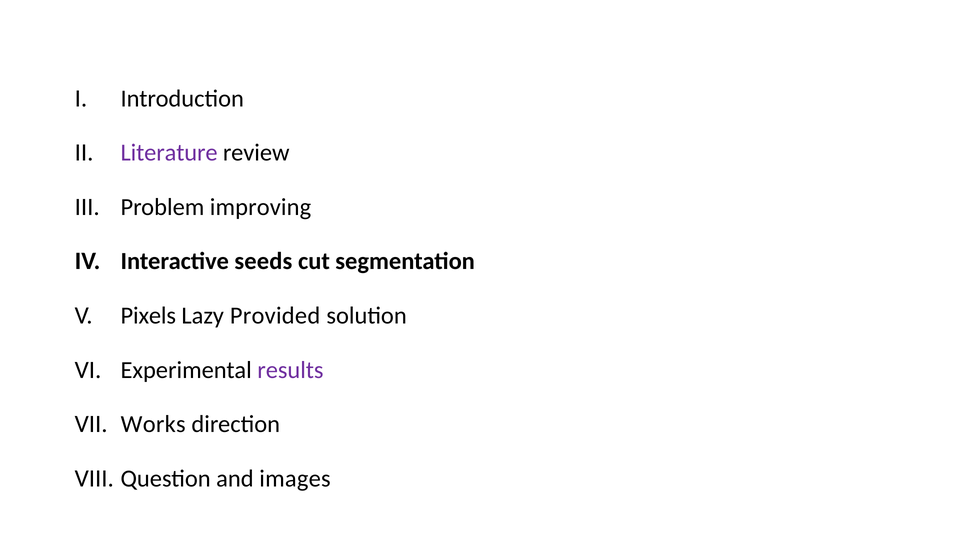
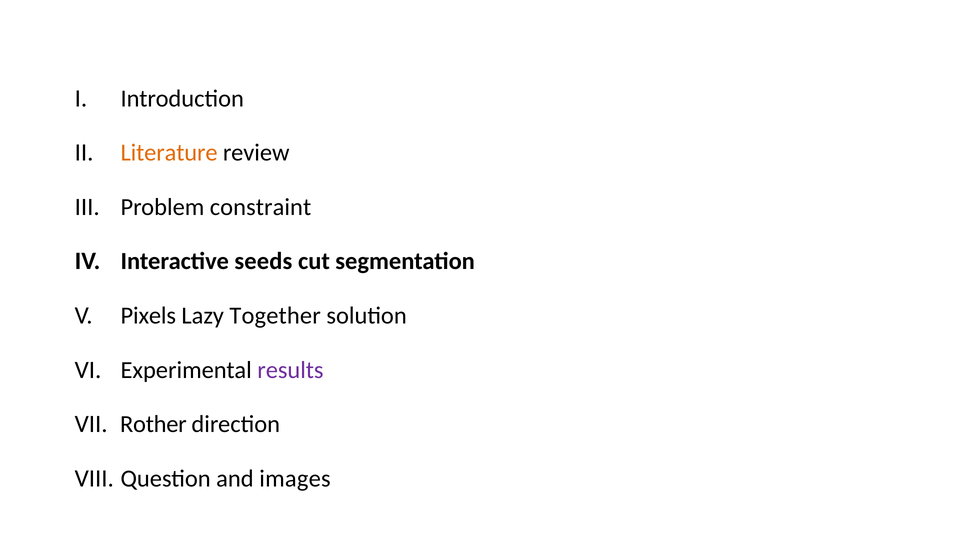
Literature colour: purple -> orange (169, 153)
improving: improving -> constraint (261, 207)
Provided: Provided -> Together (275, 315)
Works: Works -> Rother (153, 424)
